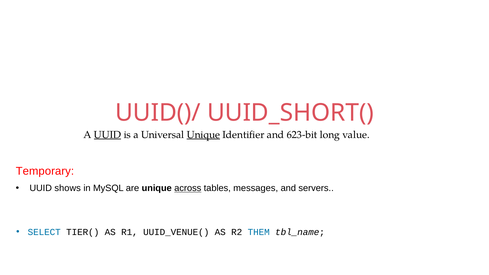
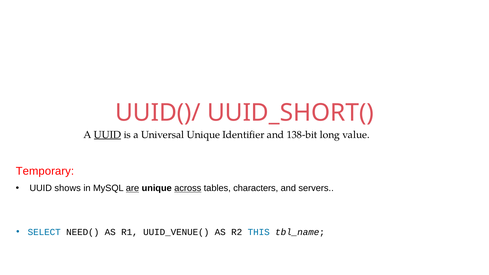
Unique underline: present -> none (203, 135)
623-bit: 623-bit -> 138-bit (302, 135)
are underline: none -> present (132, 188)
messages: messages -> characters (256, 188)
TIER(: TIER( -> NEED( (83, 232)
THEM: THEM -> THIS (259, 232)
